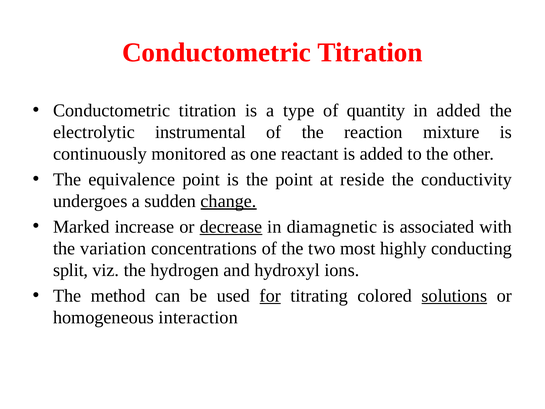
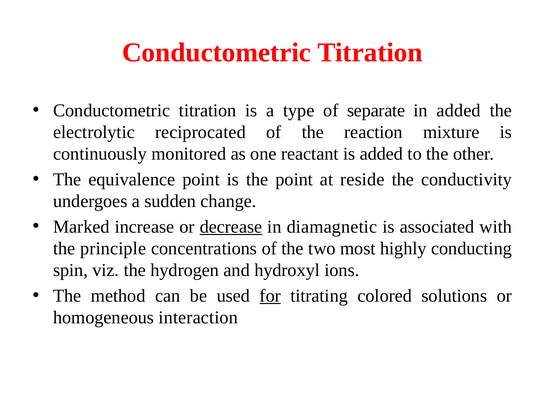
quantity: quantity -> separate (376, 110)
instrumental: instrumental -> reciprocated (200, 132)
change underline: present -> none (229, 201)
variation: variation -> principle (113, 248)
split: split -> spin (71, 270)
solutions underline: present -> none (454, 296)
